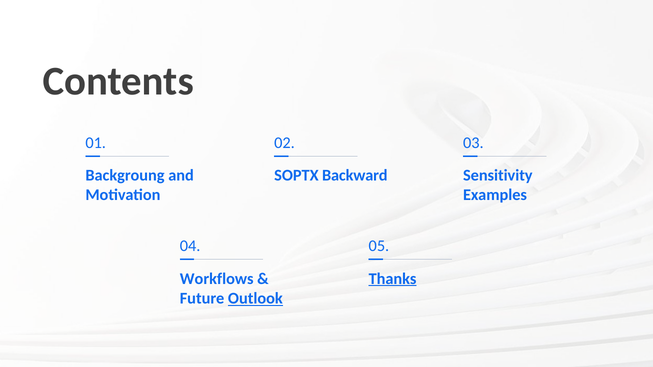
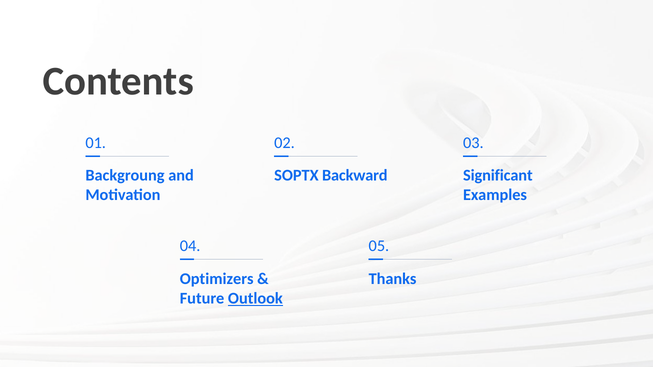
Sensitivity: Sensitivity -> Significant (498, 176)
Thanks underline: present -> none (393, 279)
Workflows: Workflows -> Optimizers (217, 279)
